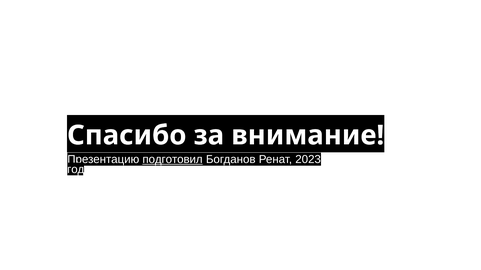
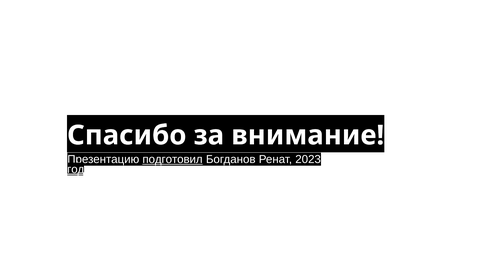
год underline: none -> present (76, 170)
